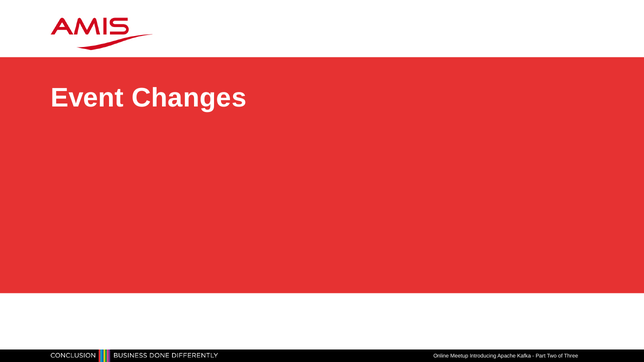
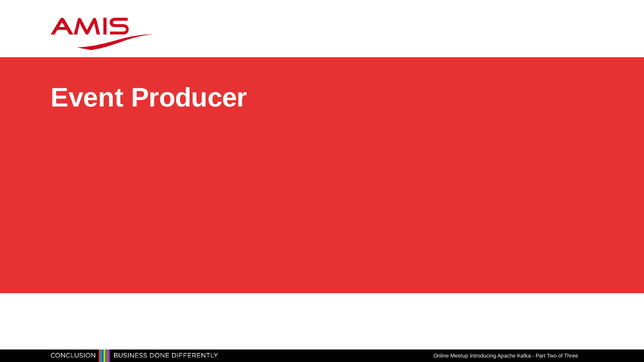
Changes: Changes -> Producer (189, 98)
